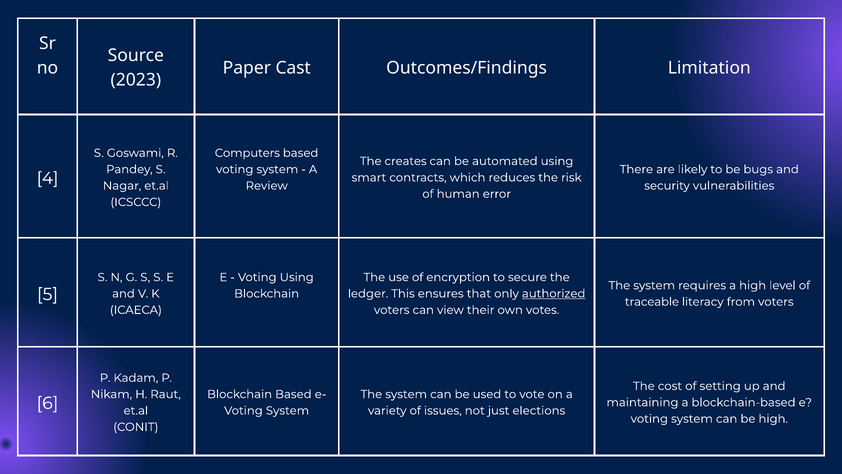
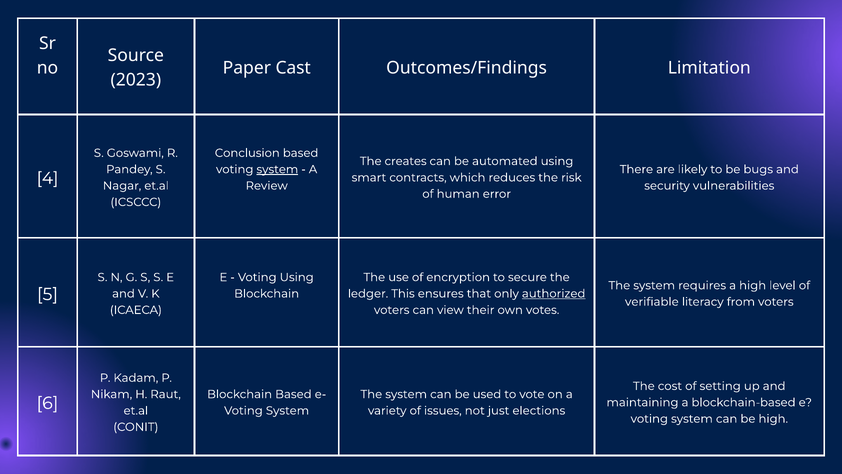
Computers: Computers -> Conclusion (247, 153)
system underline: none -> present (277, 169)
traceable: traceable -> verifiable (652, 302)
